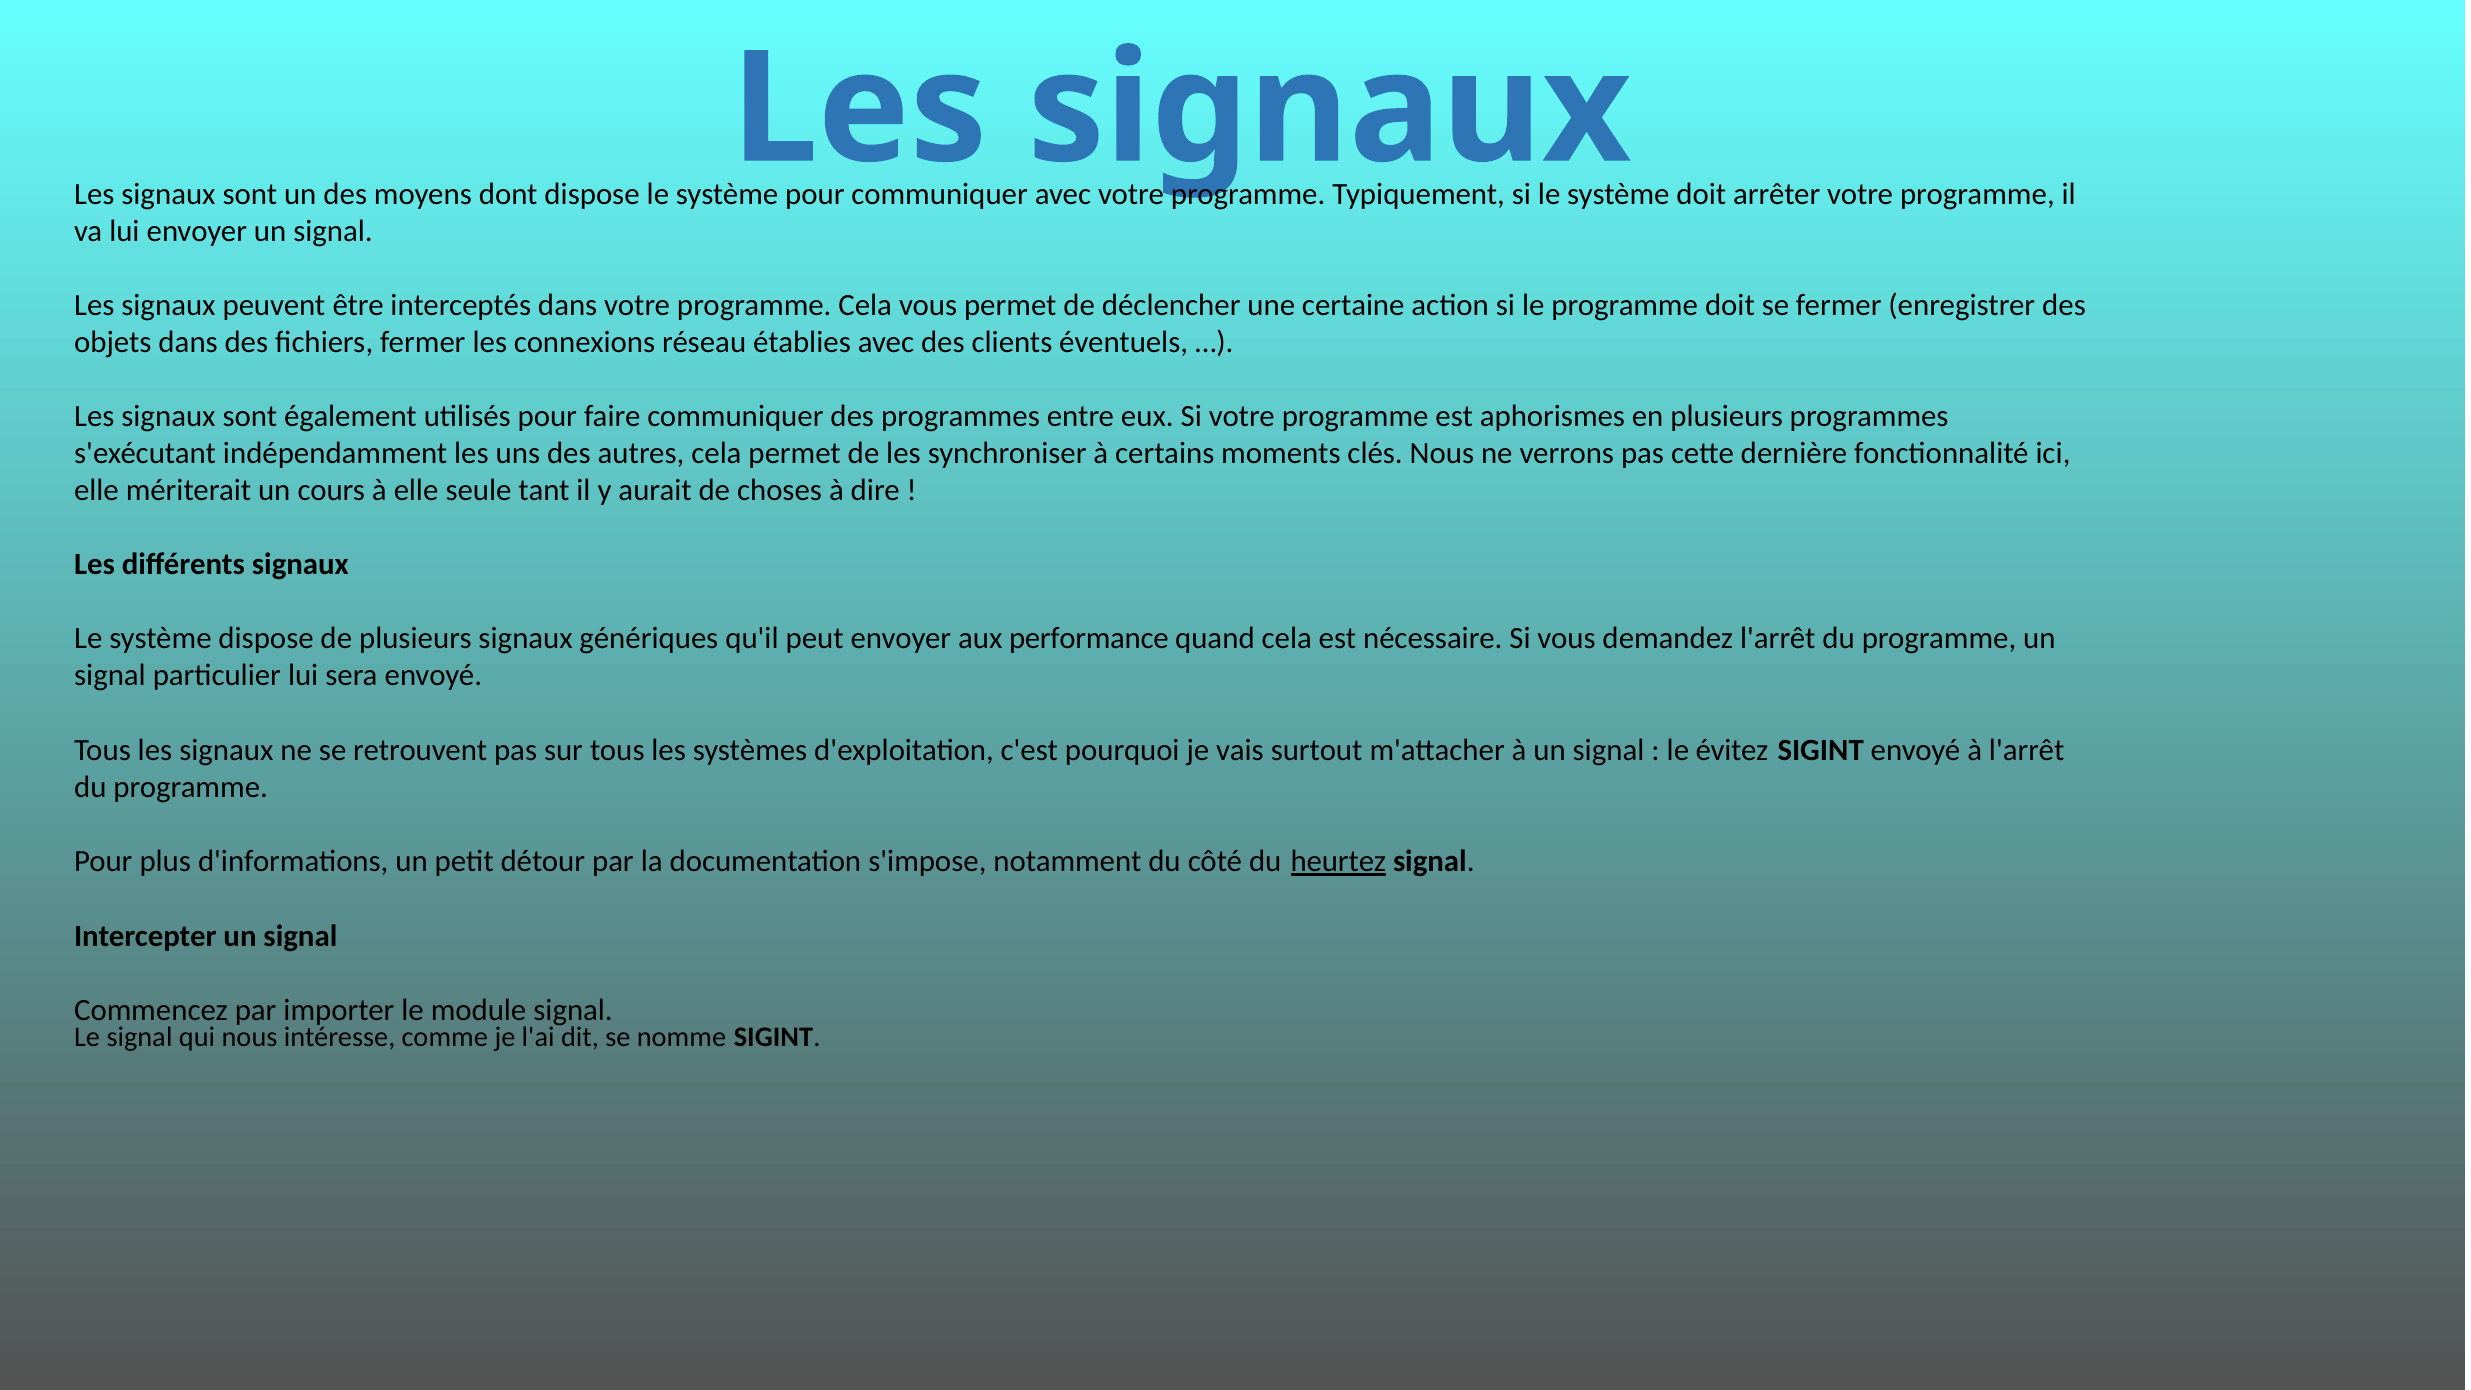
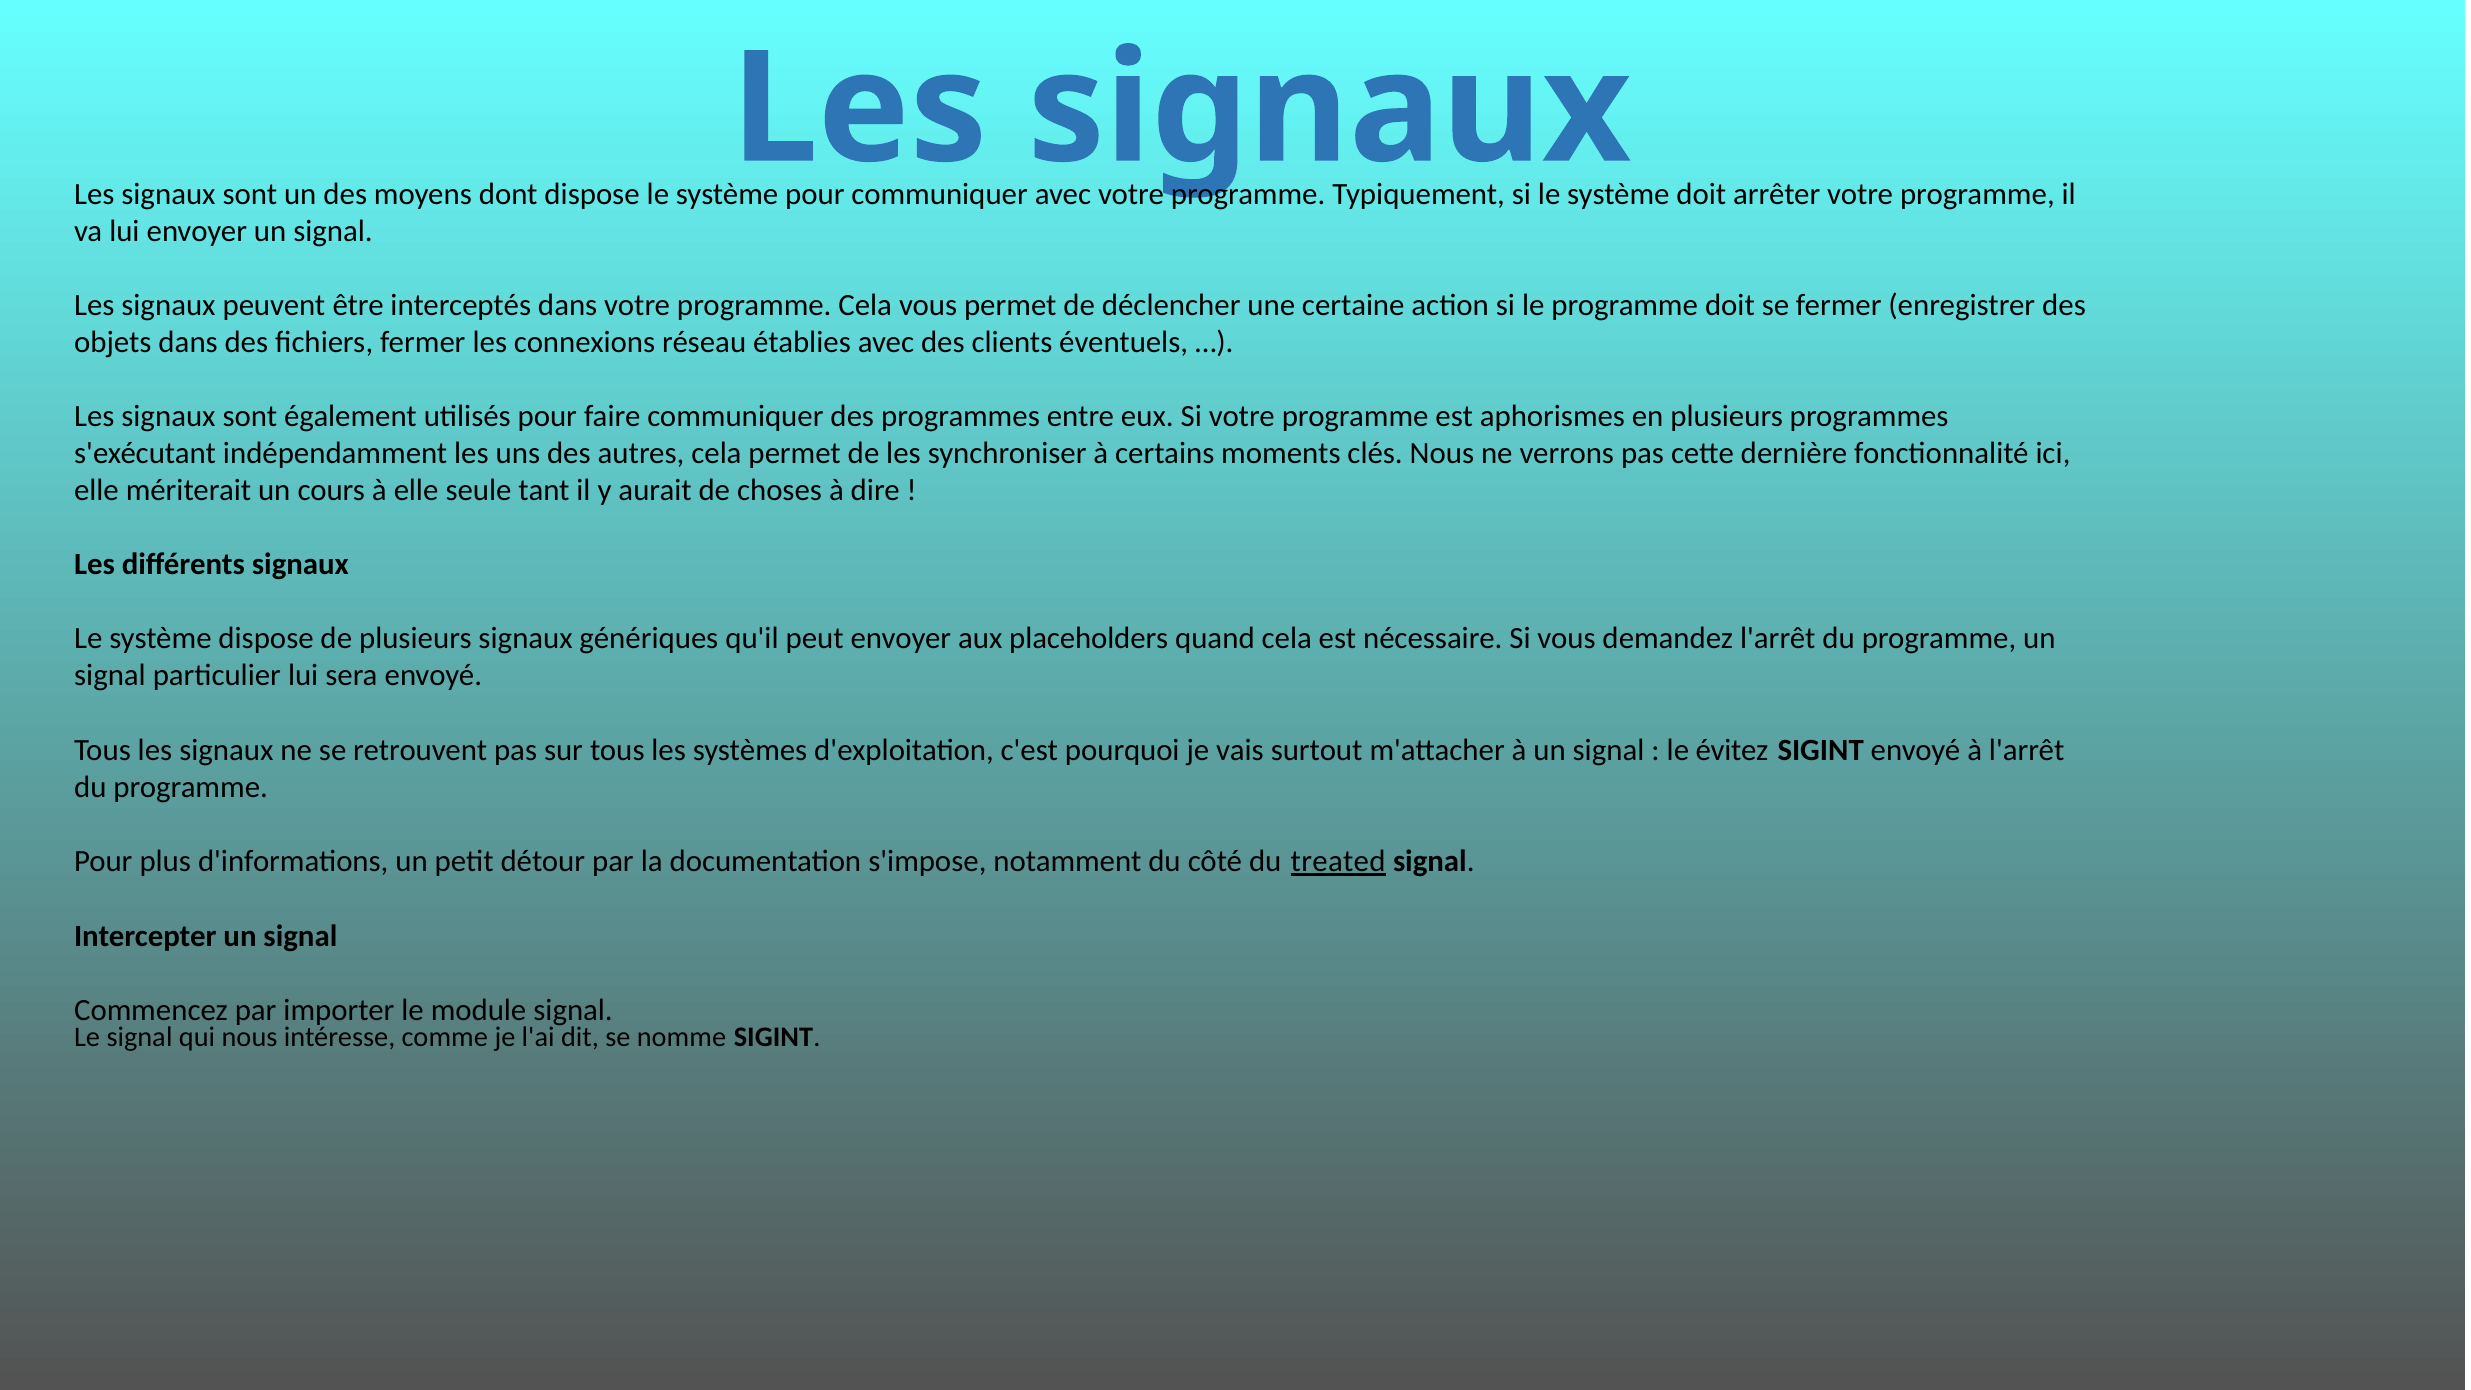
performance: performance -> placeholders (1089, 639)
heurtez: heurtez -> treated (1338, 861)
